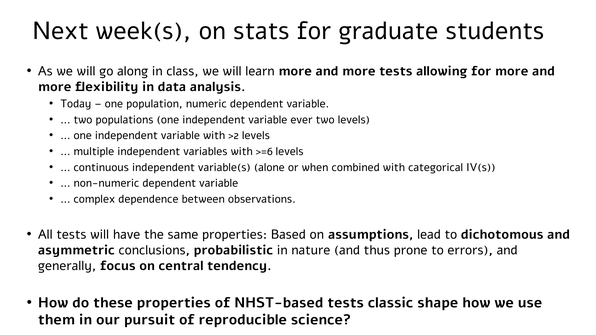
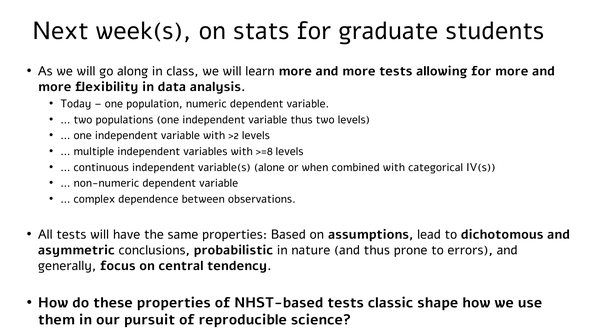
variable ever: ever -> thus (302, 120)
>=6: >=6 -> >=8 (264, 152)
